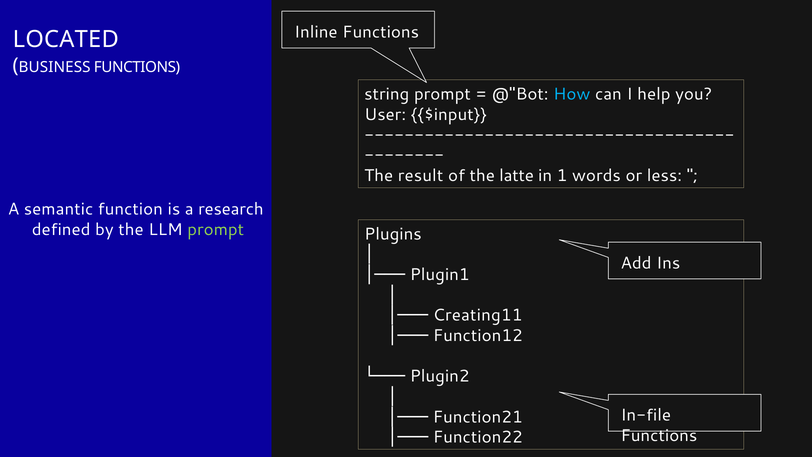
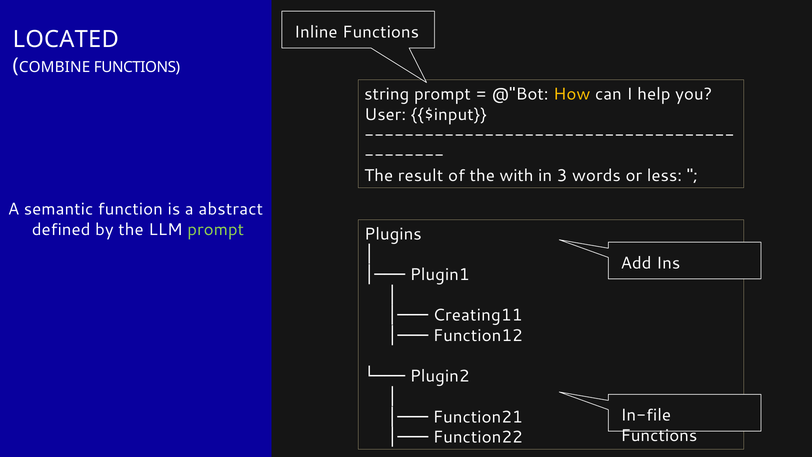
BUSINESS: BUSINESS -> COMBINE (55, 67)
How colour: light blue -> yellow (572, 94)
latte: latte -> with (517, 176)
1: 1 -> 3 (562, 176)
research: research -> abstract (231, 209)
